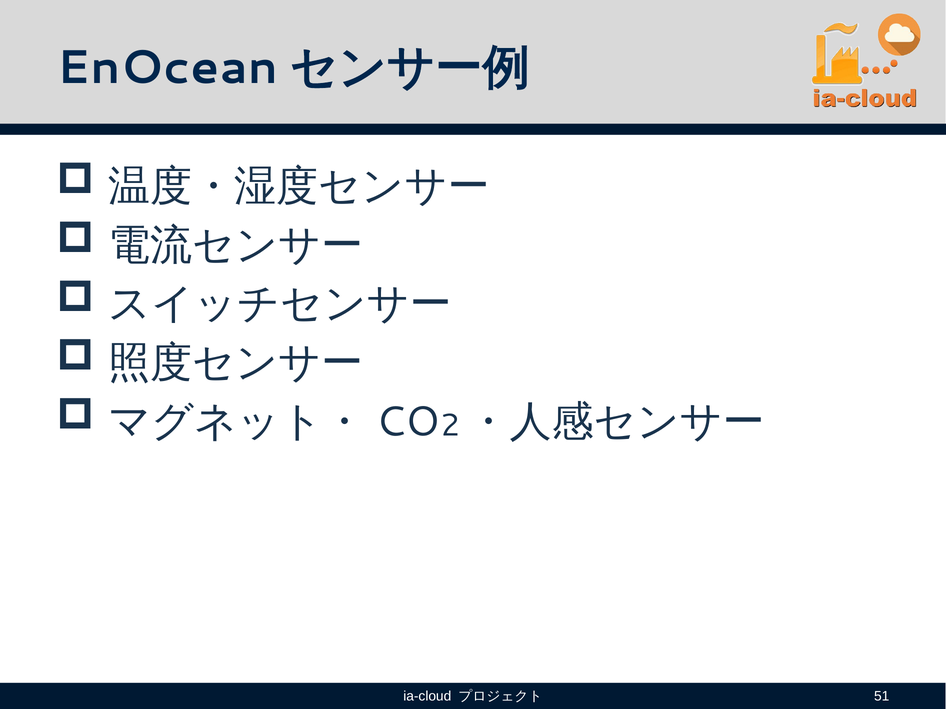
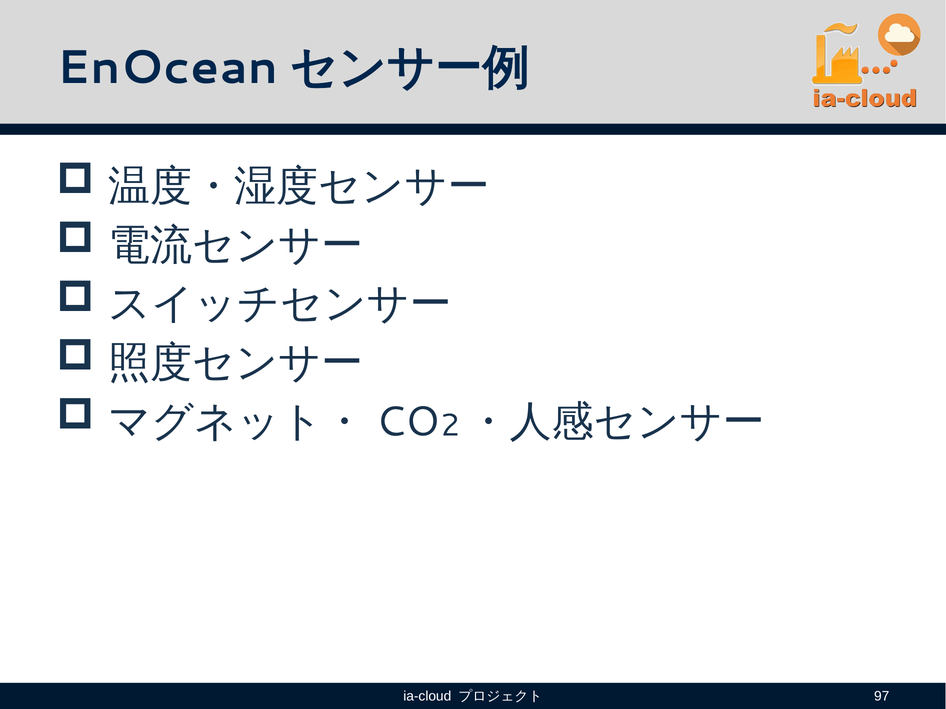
51: 51 -> 97 (882, 697)
